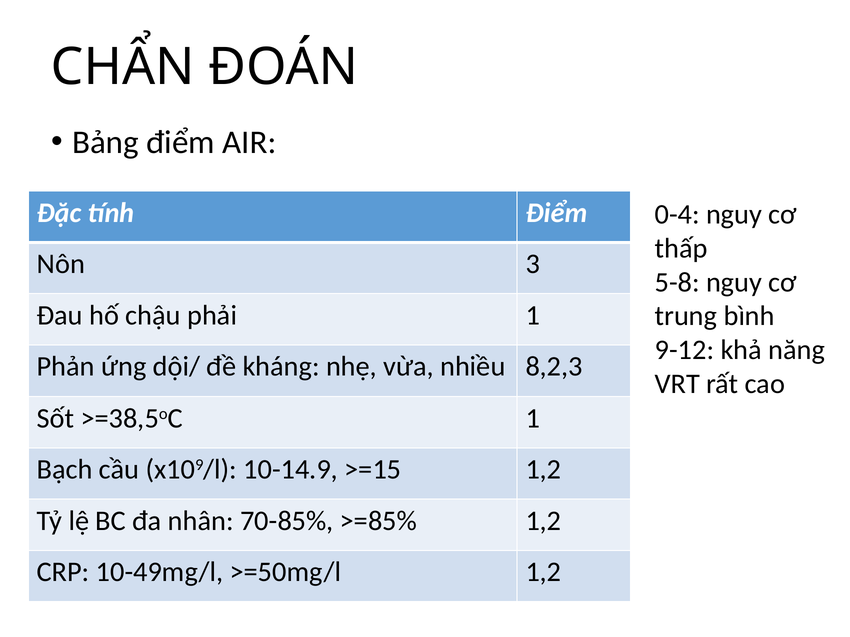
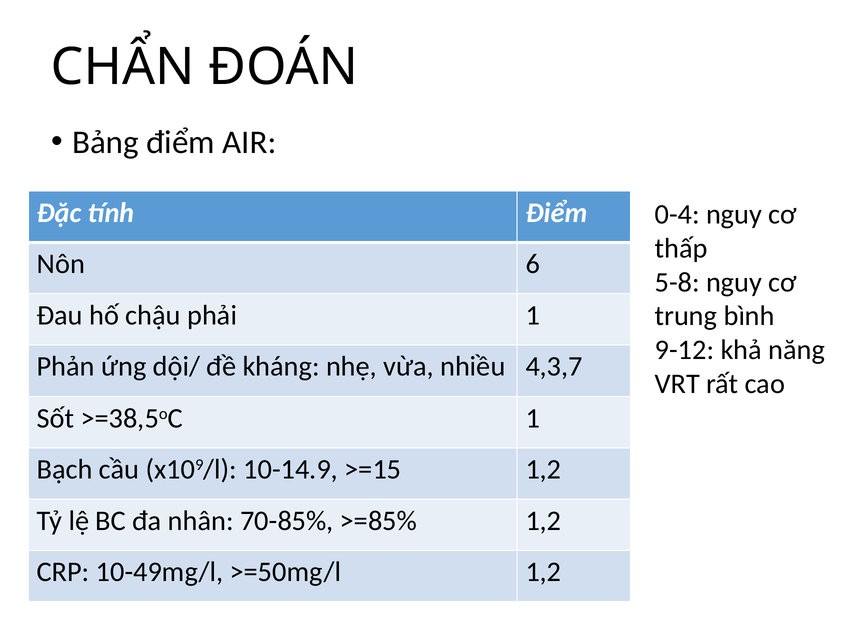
3: 3 -> 6 (533, 264)
8,2,3: 8,2,3 -> 4,3,7 (554, 367)
